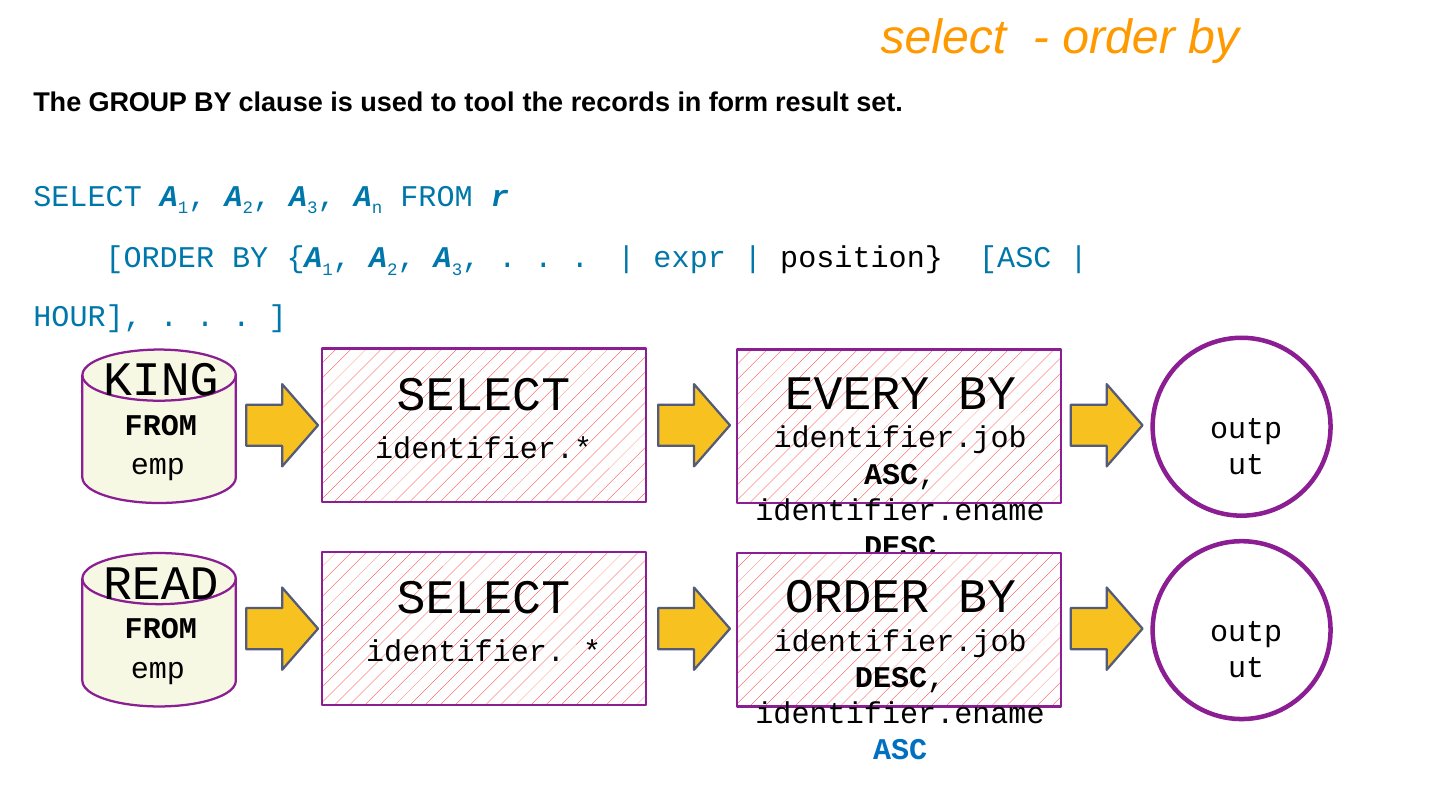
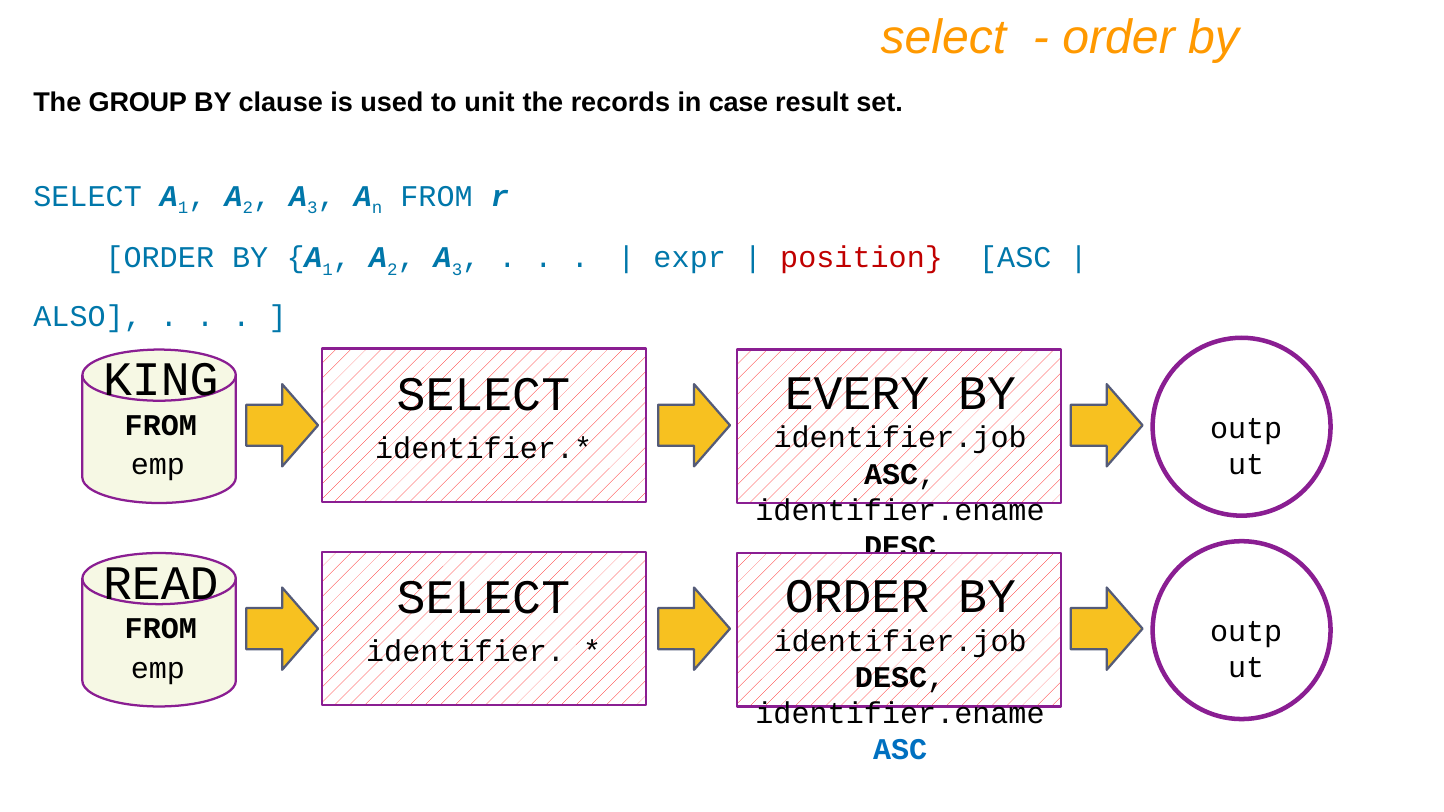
tool: tool -> unit (489, 103)
form: form -> case (738, 103)
position colour: black -> red (862, 258)
HOUR: HOUR -> ALSO (88, 317)
